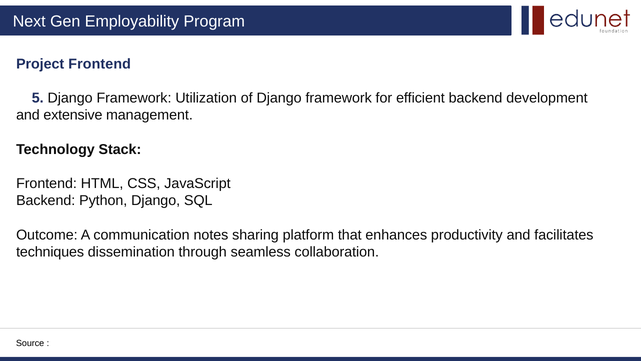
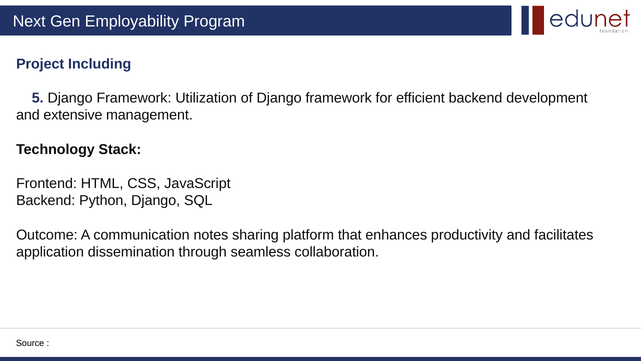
Project Frontend: Frontend -> Including (100, 64)
techniques: techniques -> application (50, 252)
